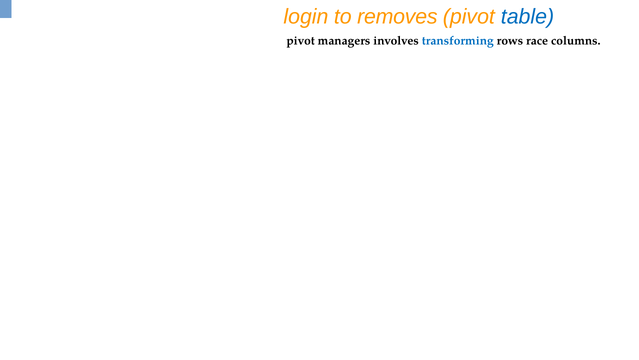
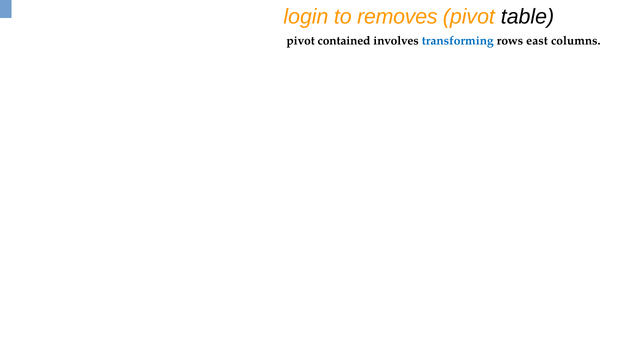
table colour: blue -> black (527, 17)
managers: managers -> contained (344, 41)
race: race -> east (537, 41)
